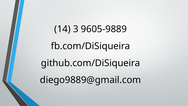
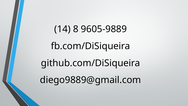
3: 3 -> 8 (76, 29)
